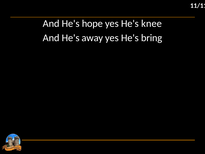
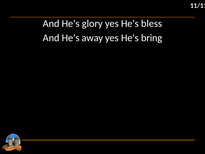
hope: hope -> glory (92, 23)
knee: knee -> bless (152, 23)
